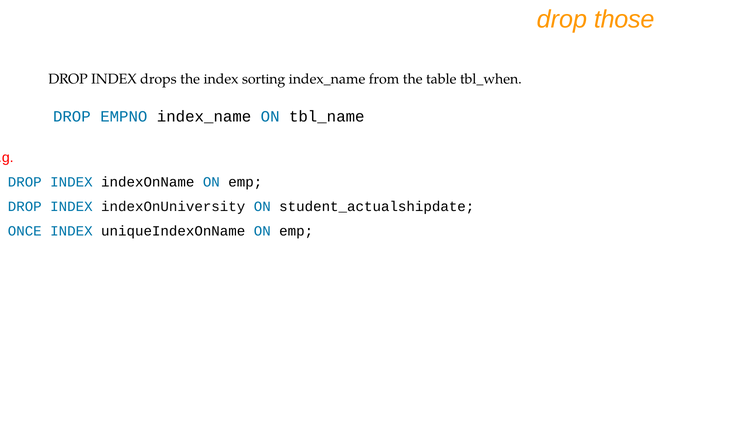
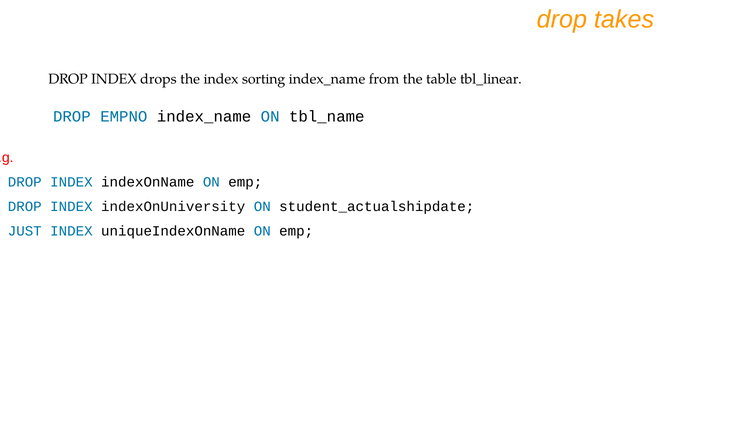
those: those -> takes (624, 20)
tbl_when: tbl_when -> tbl_linear (491, 79)
ONCE: ONCE -> JUST (25, 231)
